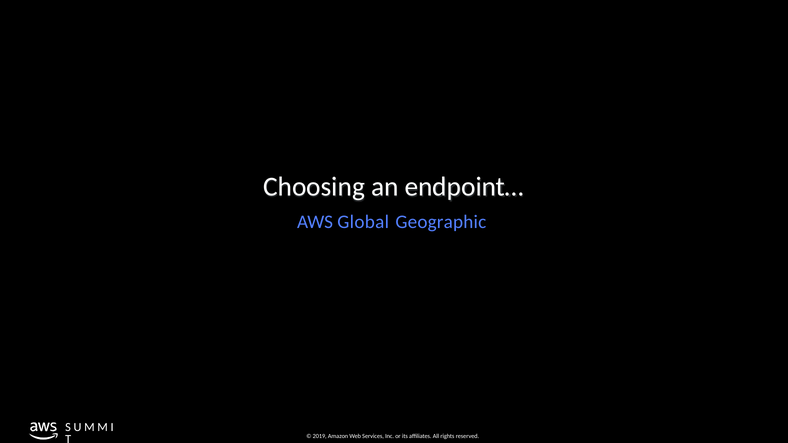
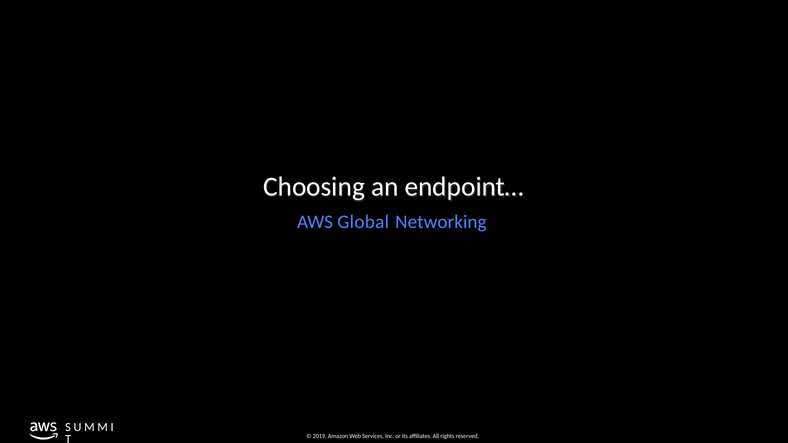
Geographic: Geographic -> Networking (441, 222)
